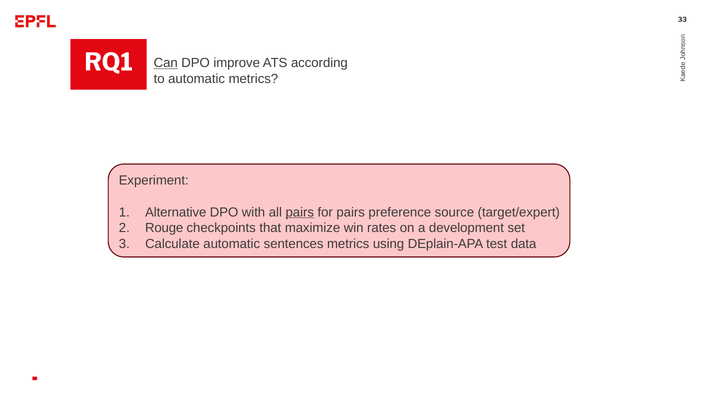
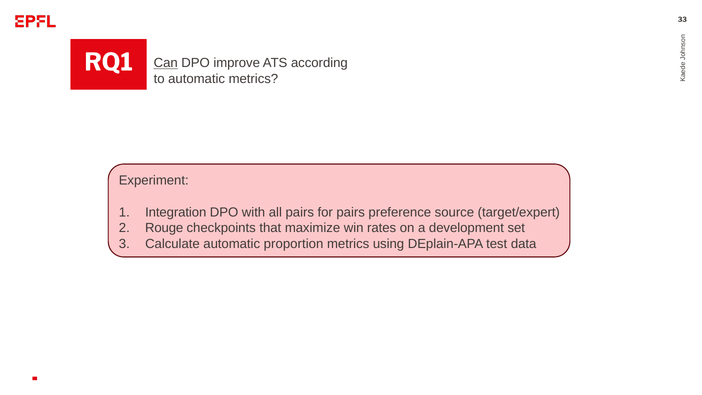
Alternative: Alternative -> Integration (176, 212)
pairs underline: present -> none (300, 212)
sentences: sentences -> proportion (294, 244)
